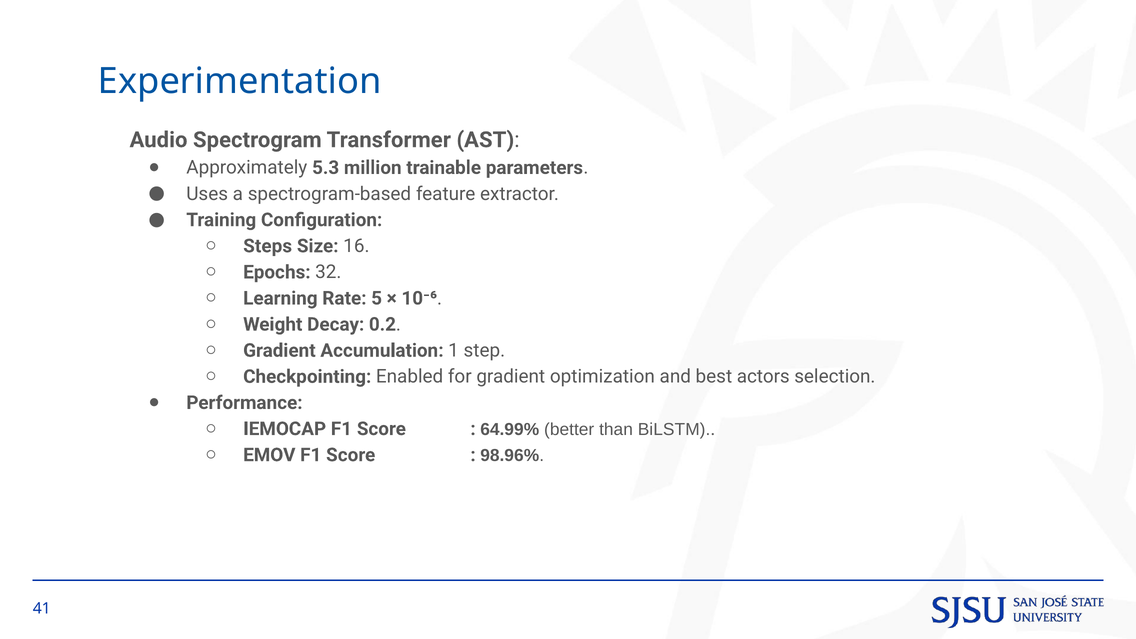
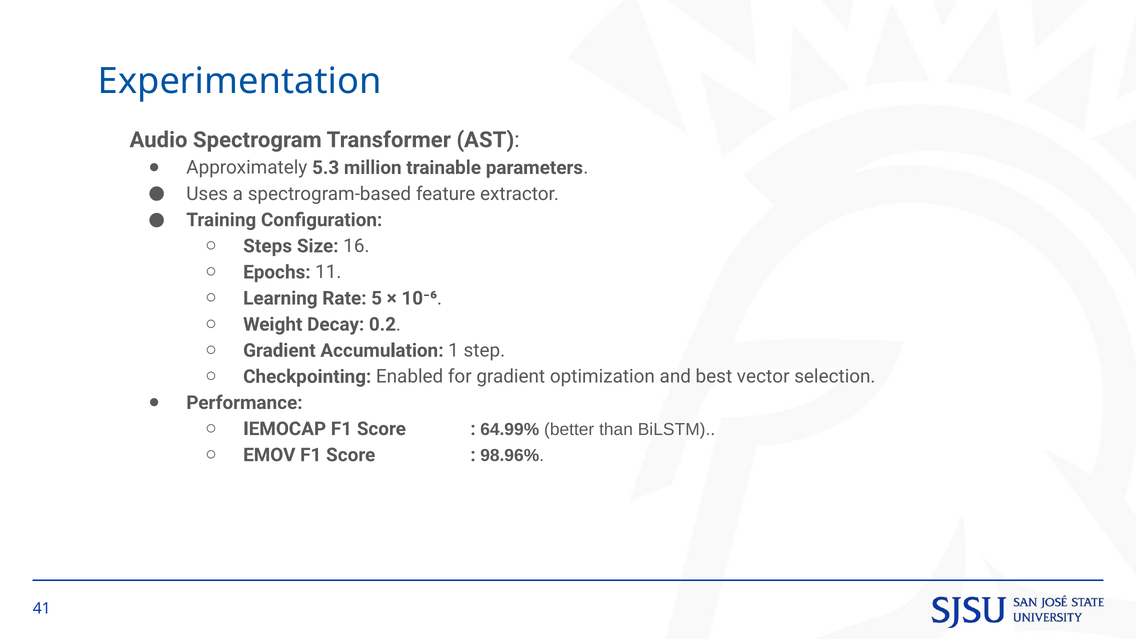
32: 32 -> 11 (328, 272)
actors: actors -> vector (763, 377)
